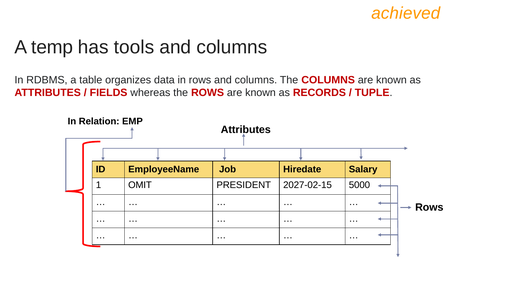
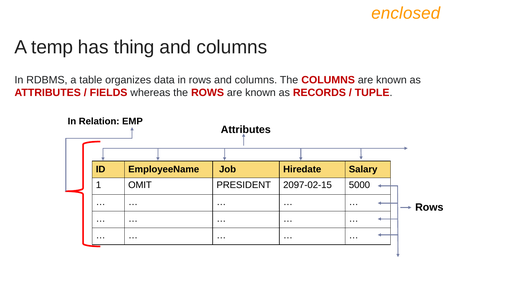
achieved: achieved -> enclosed (406, 13)
tools: tools -> thing (134, 47)
2027-02-15: 2027-02-15 -> 2097-02-15 (308, 185)
